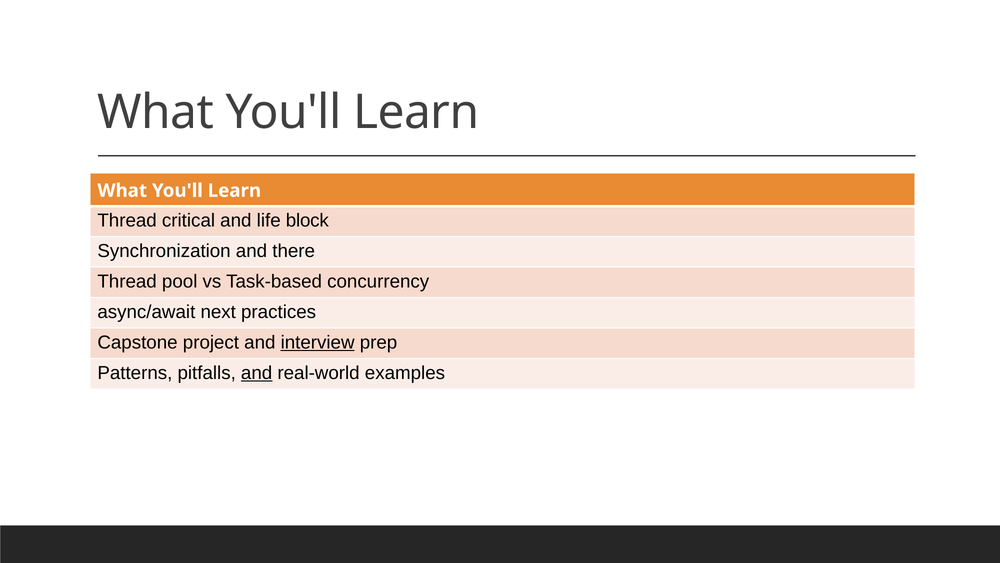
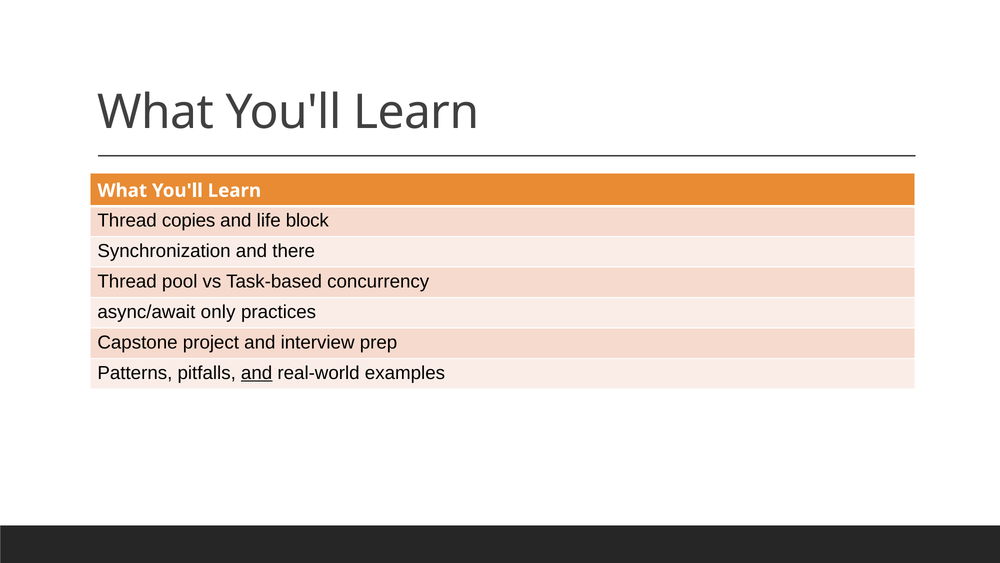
critical: critical -> copies (189, 221)
next: next -> only (218, 312)
interview underline: present -> none (318, 342)
